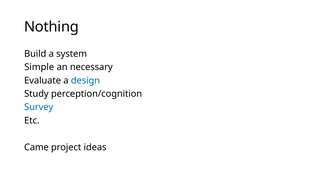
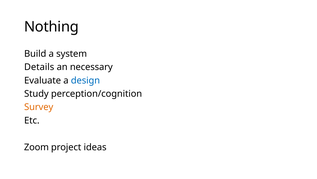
Simple: Simple -> Details (39, 67)
Survey colour: blue -> orange (39, 107)
Came: Came -> Zoom (36, 147)
